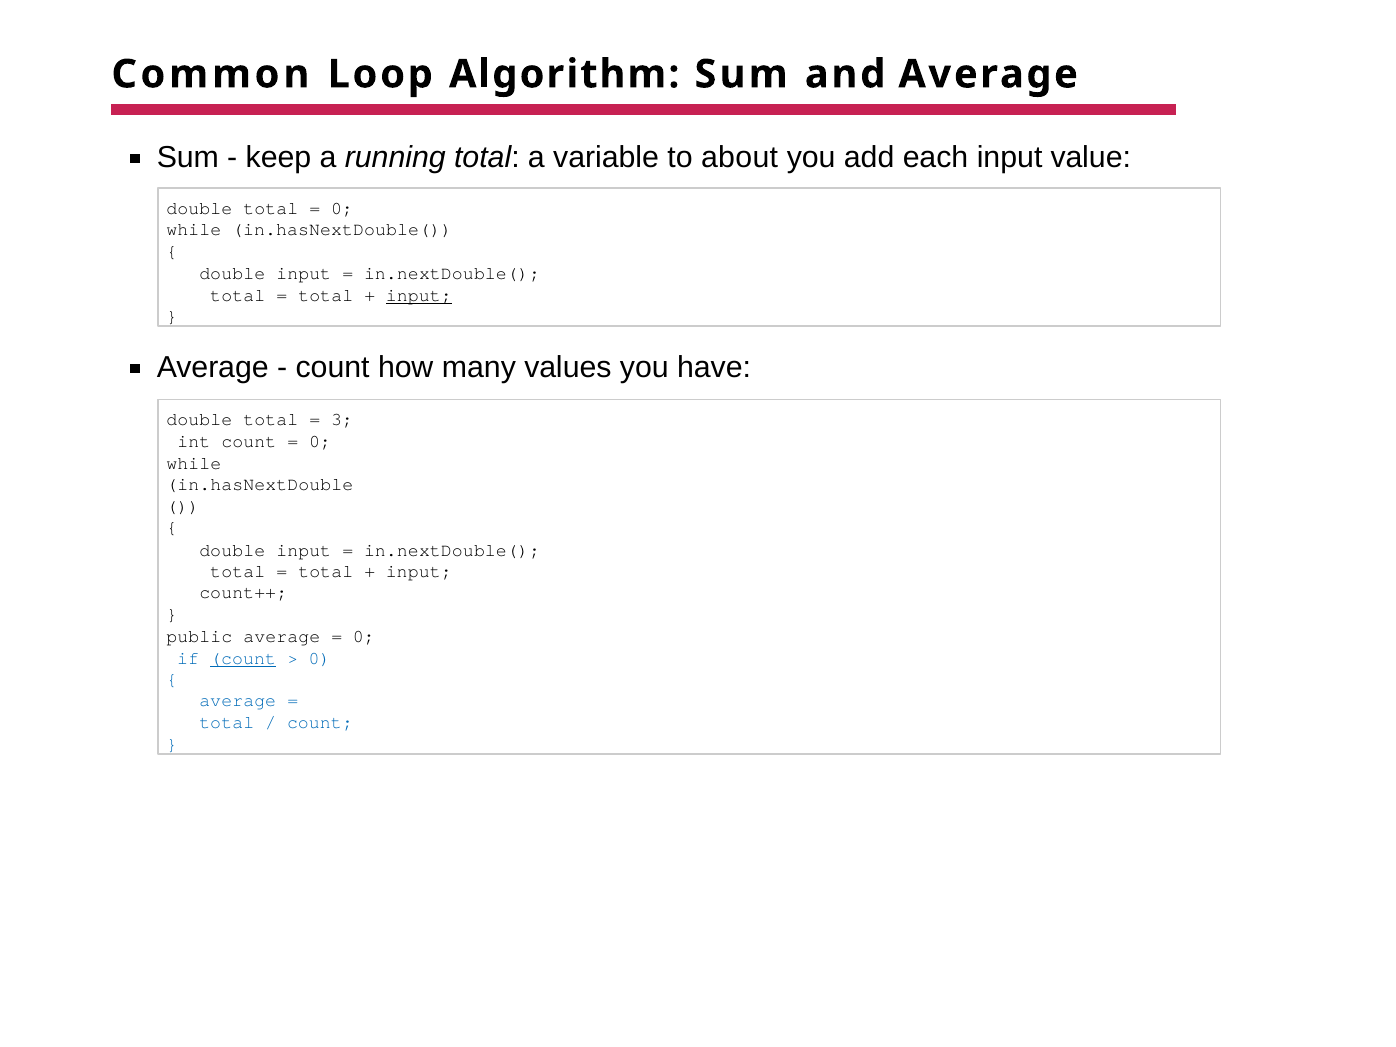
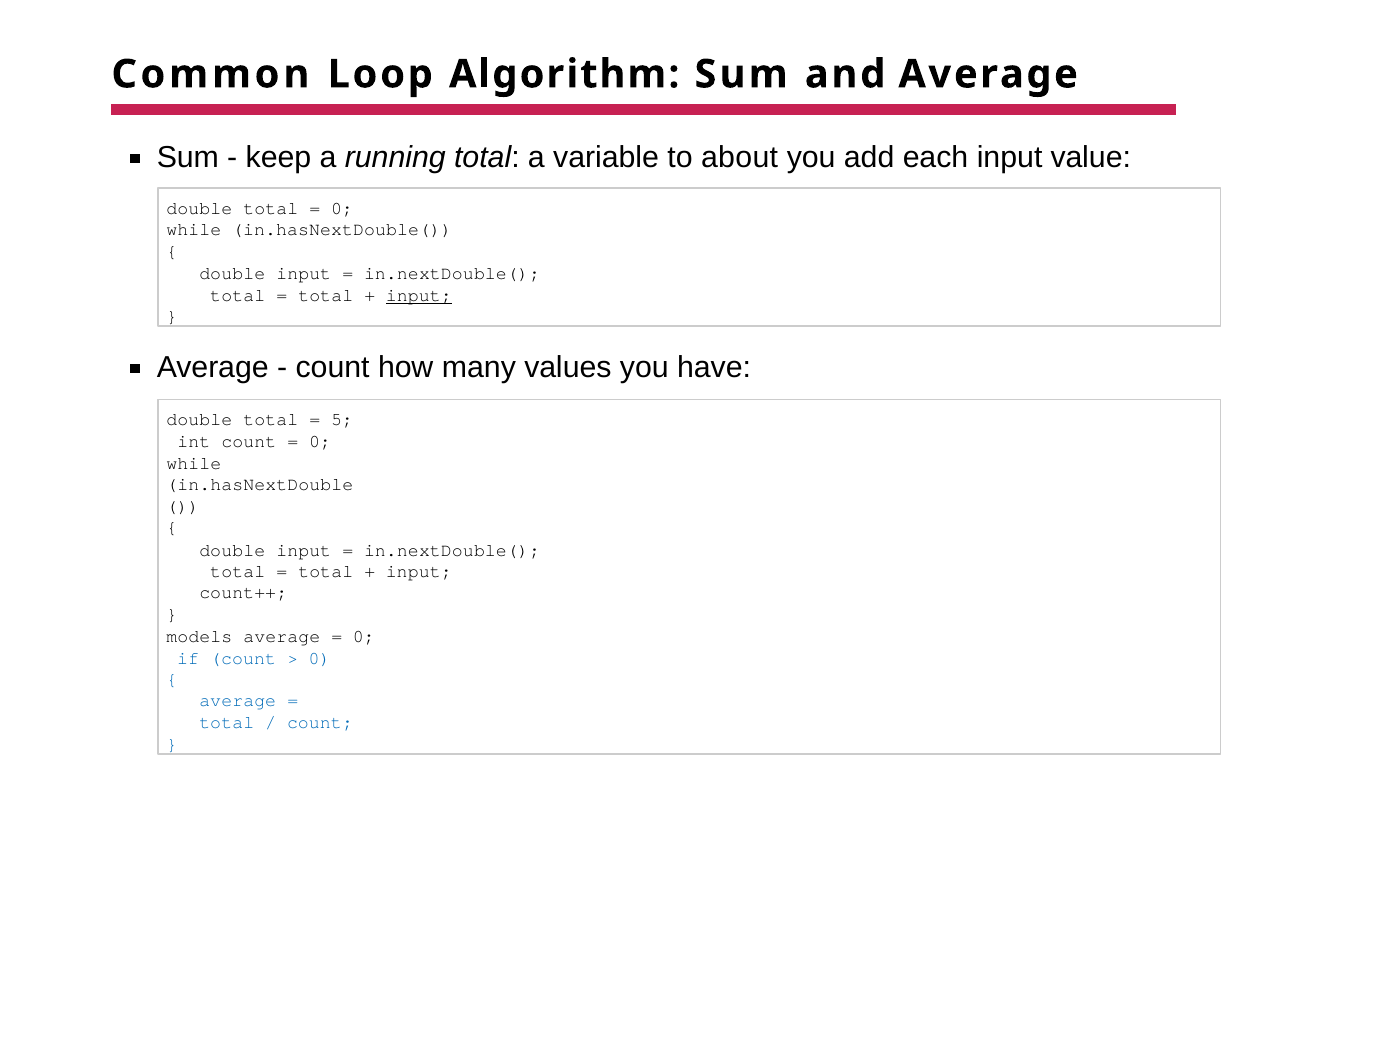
3: 3 -> 5 (342, 420)
public: public -> models (199, 637)
count underline: present -> none (243, 658)
